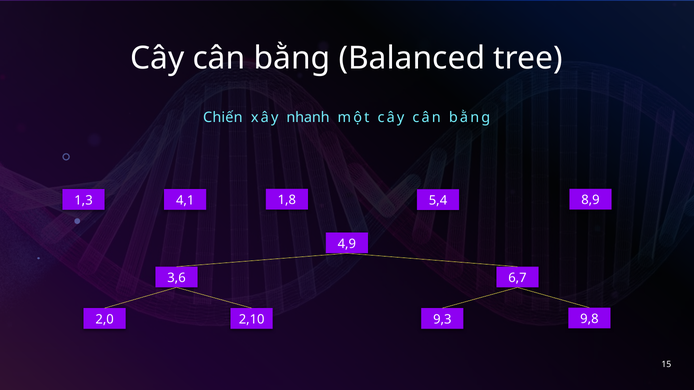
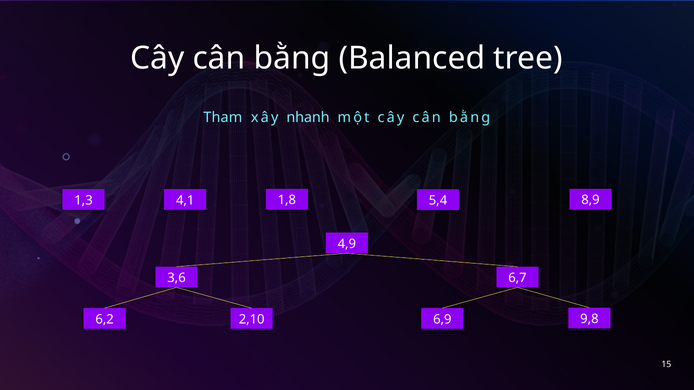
Chiến: Chiến -> Tham (223, 118)
2,0: 2,0 -> 6,2 (105, 320)
9,3: 9,3 -> 6,9 (442, 320)
